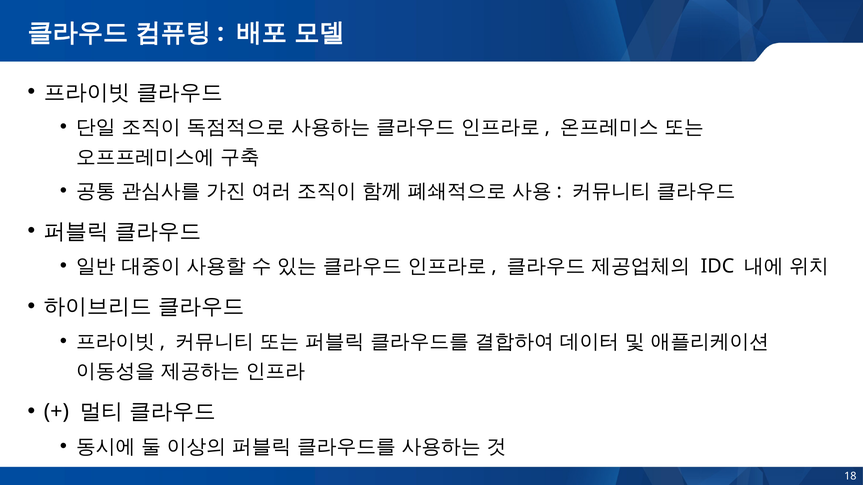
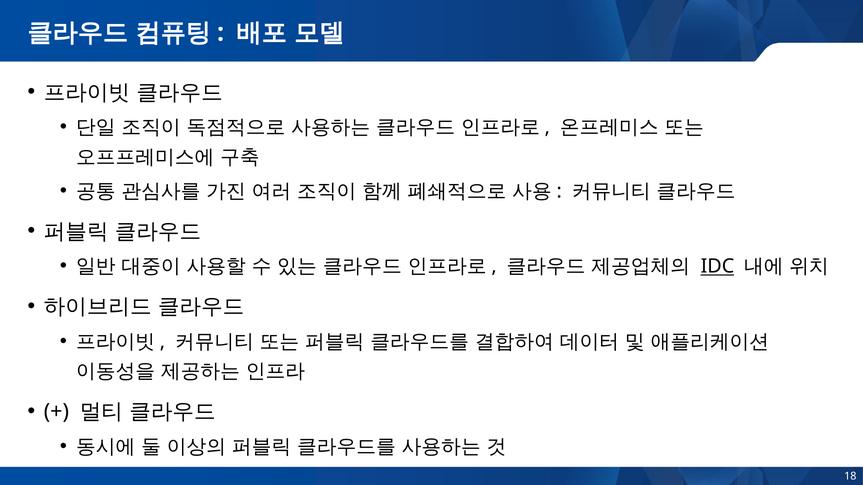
IDC underline: none -> present (717, 267)
